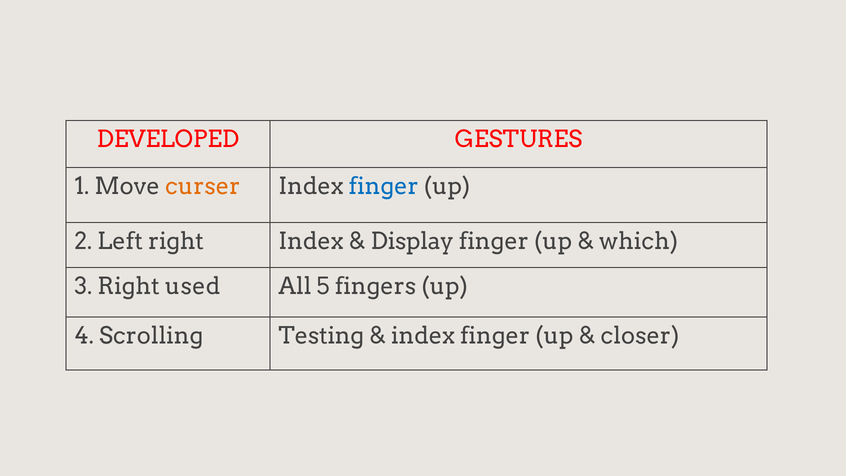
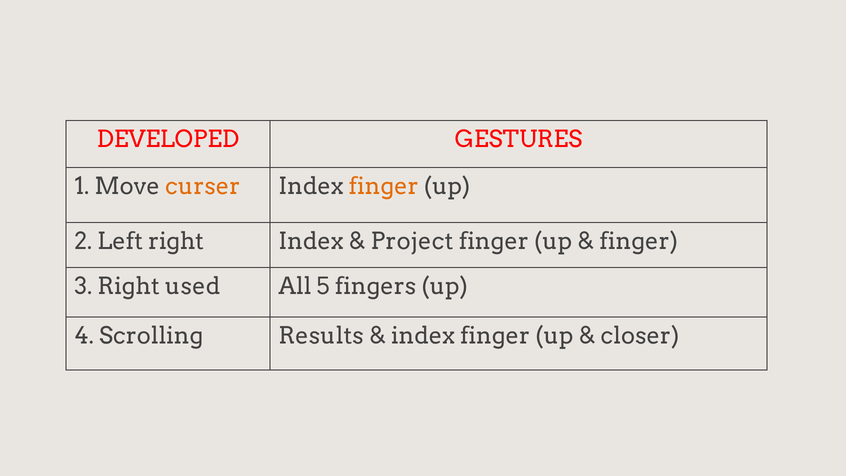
finger colour: blue -> orange (384, 186)
Display: Display -> Project (412, 242)
which: which -> finger (639, 242)
Testing: Testing -> Results (321, 336)
